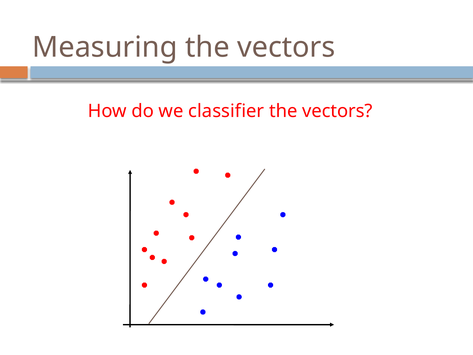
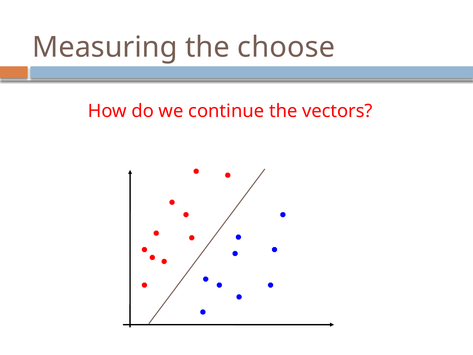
Measuring the vectors: vectors -> choose (286, 47)
classifier: classifier -> continue (226, 111)
